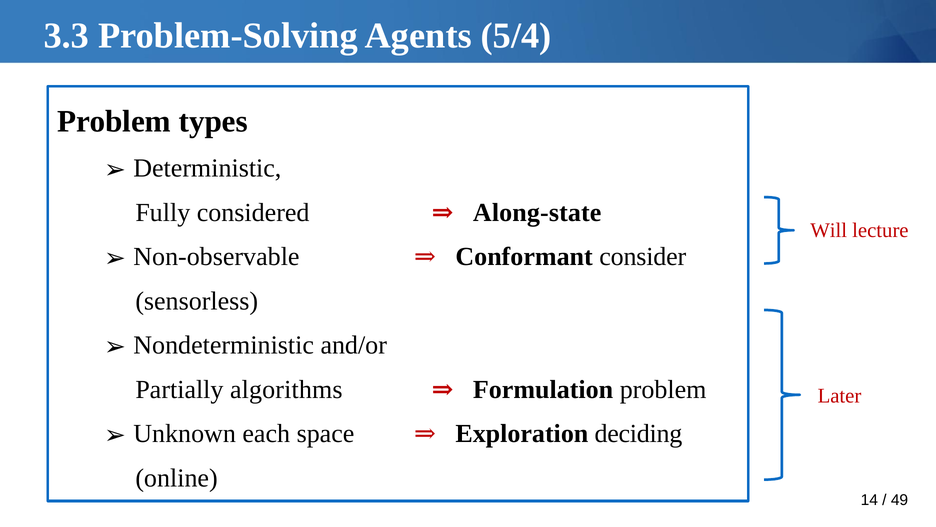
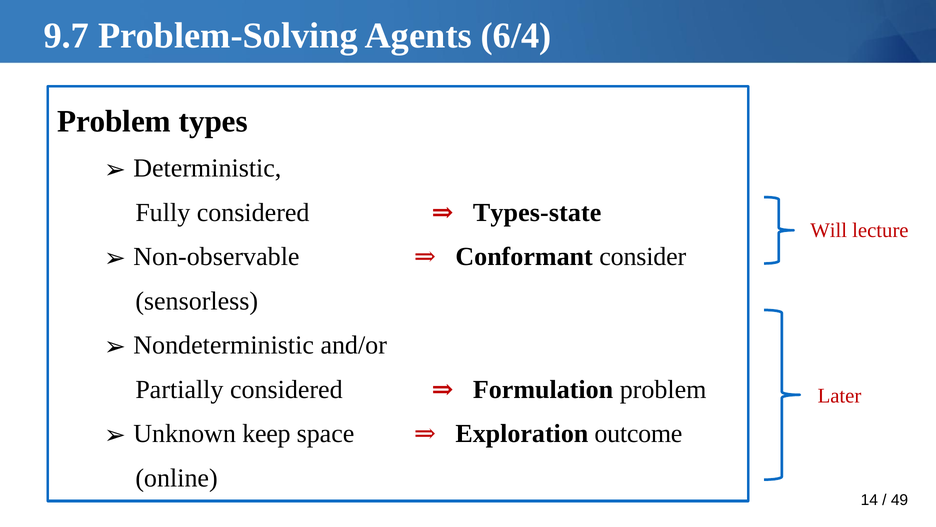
3.3: 3.3 -> 9.7 (66, 36)
5/4: 5/4 -> 6/4 (516, 36)
Along-state: Along-state -> Types-state (537, 212)
Partially algorithms: algorithms -> considered (286, 389)
each: each -> keep (266, 433)
deciding: deciding -> outcome (638, 433)
